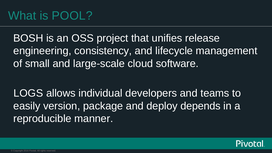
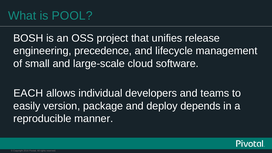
consistency: consistency -> precedence (103, 51)
LOGS: LOGS -> EACH (28, 93)
